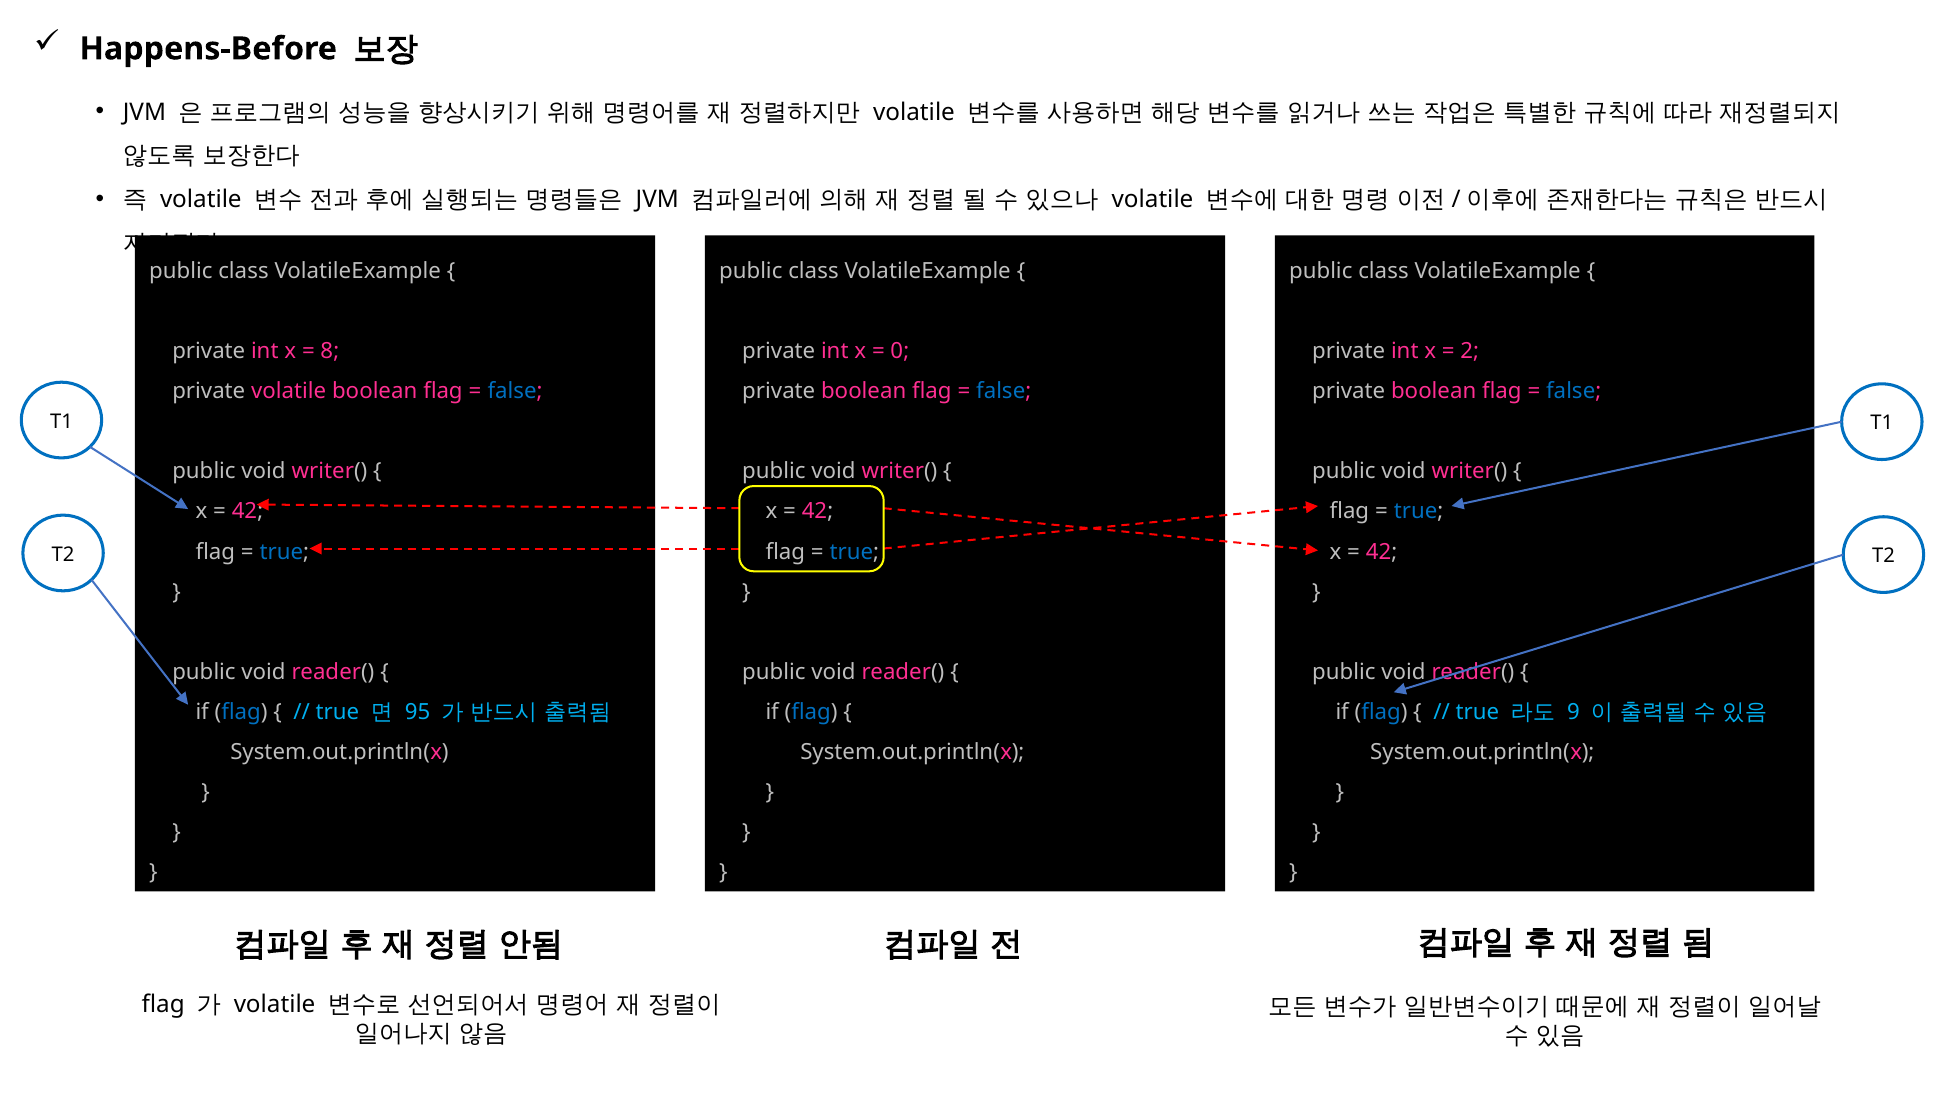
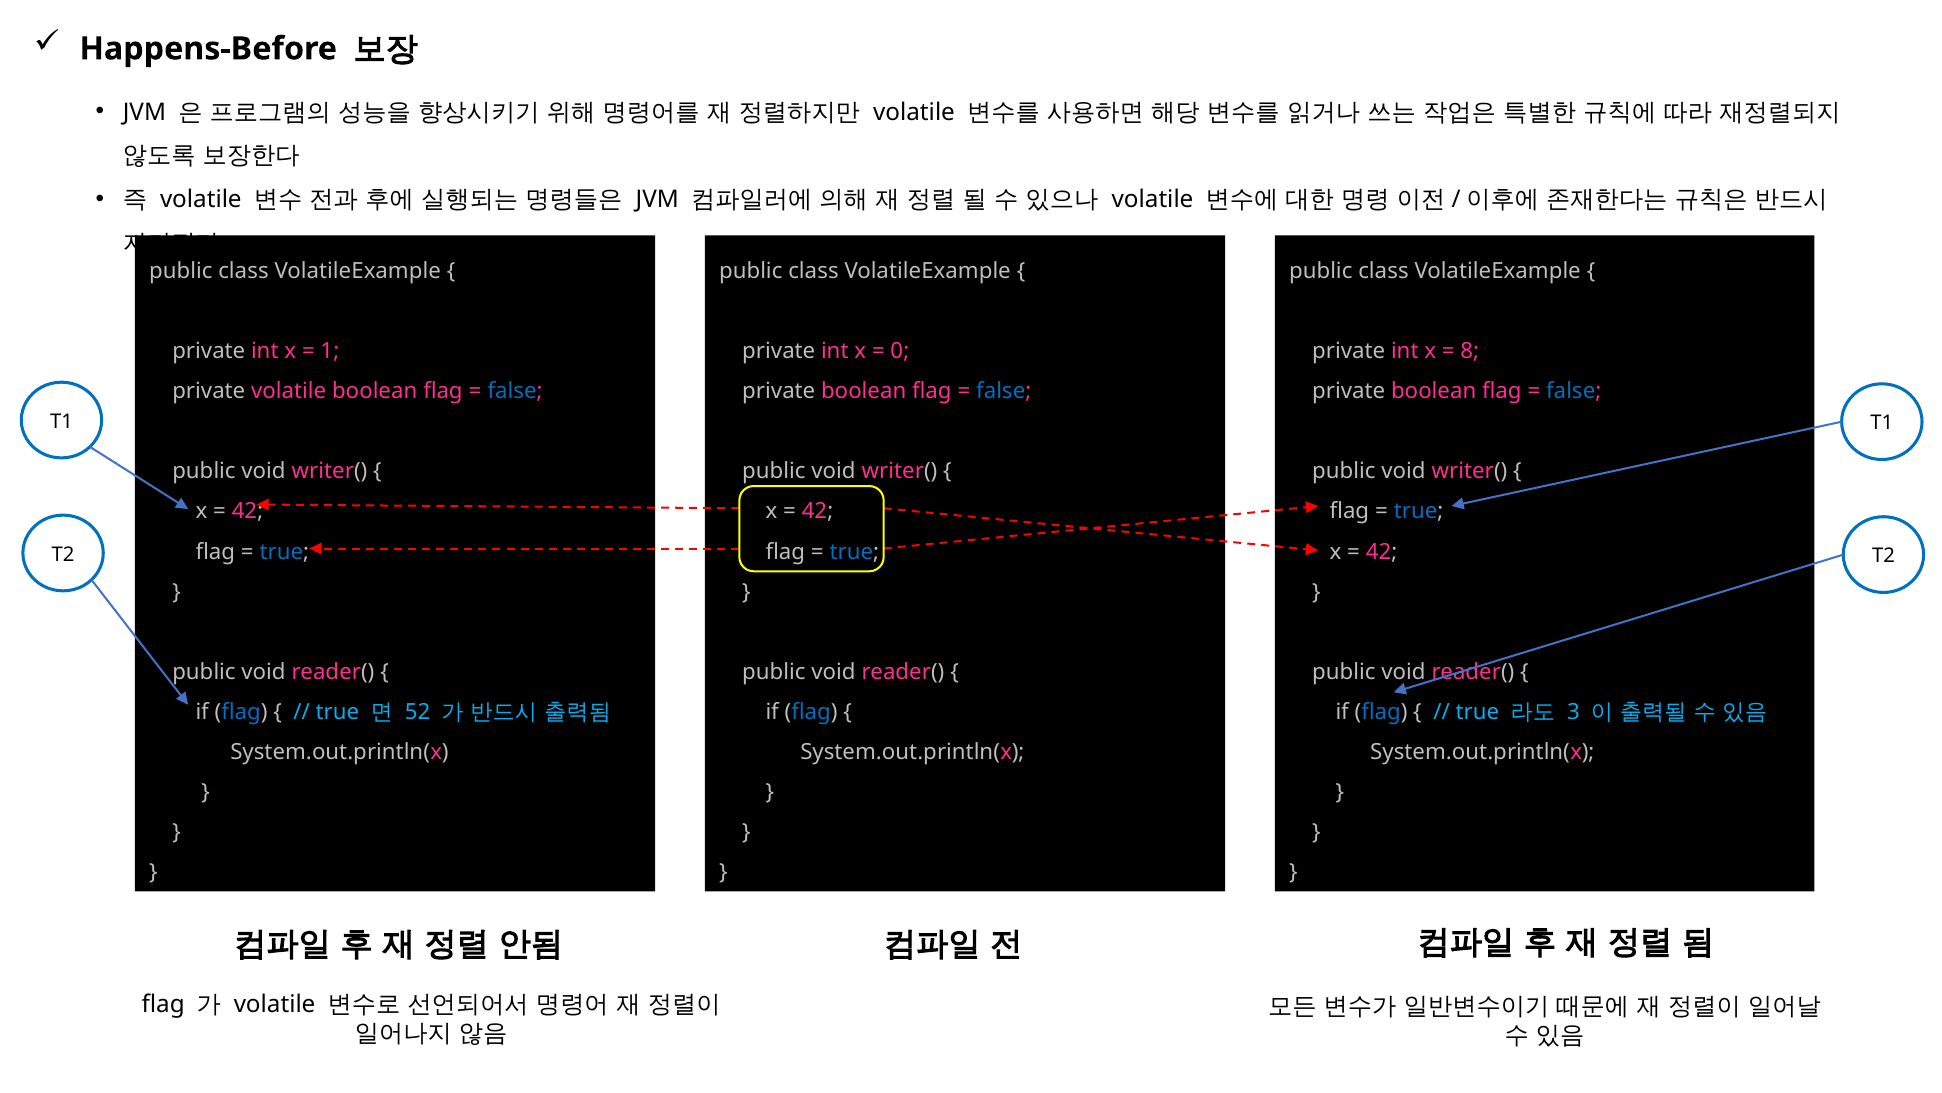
8: 8 -> 1 (330, 351)
2: 2 -> 8 (1470, 351)
95: 95 -> 52 (418, 712)
9: 9 -> 3 (1573, 712)
